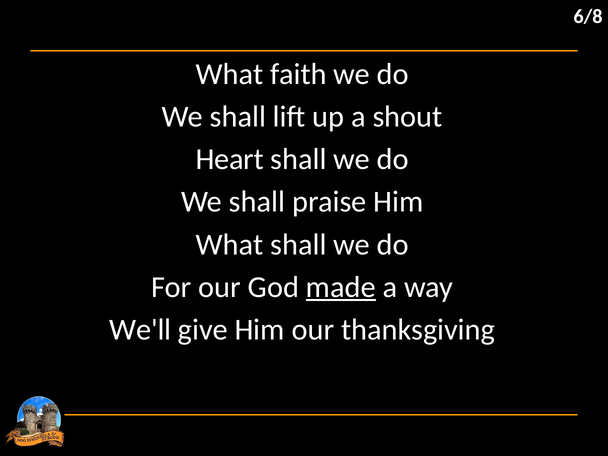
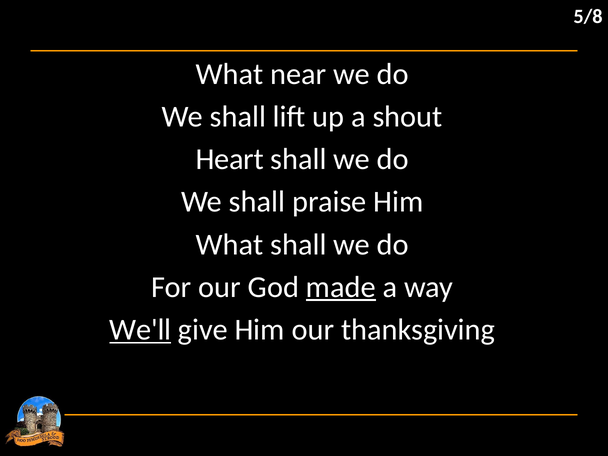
6/8: 6/8 -> 5/8 (588, 17)
faith: faith -> near (298, 74)
We'll underline: none -> present (140, 330)
